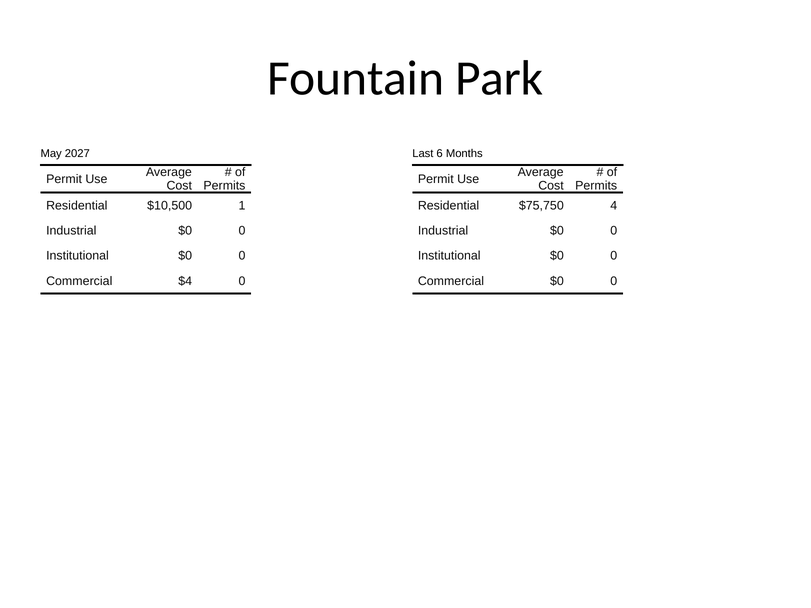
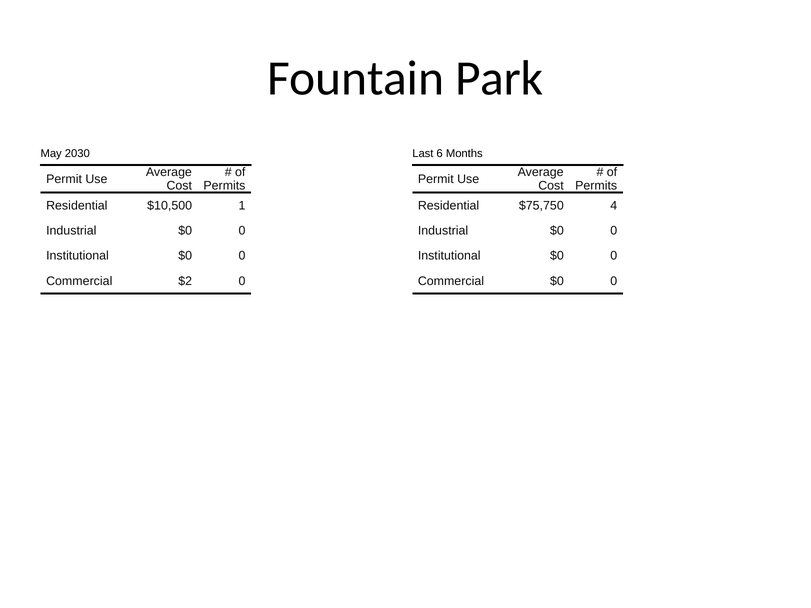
2027: 2027 -> 2030 (77, 154)
$4: $4 -> $2 (185, 281)
